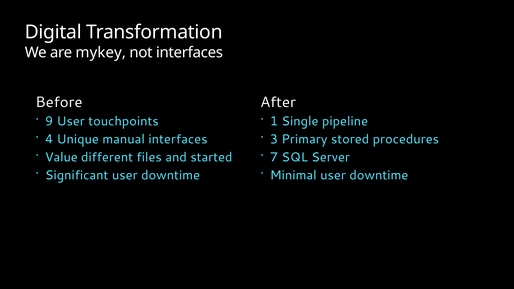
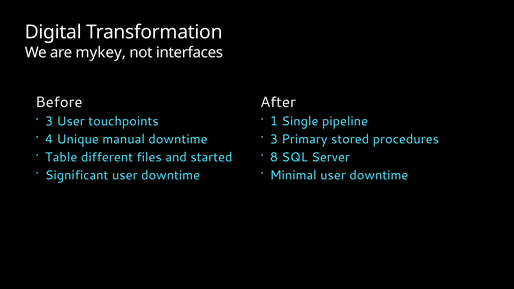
9: 9 -> 3 (49, 121)
manual interfaces: interfaces -> downtime (178, 139)
Value: Value -> Table (61, 157)
7: 7 -> 8 (274, 157)
